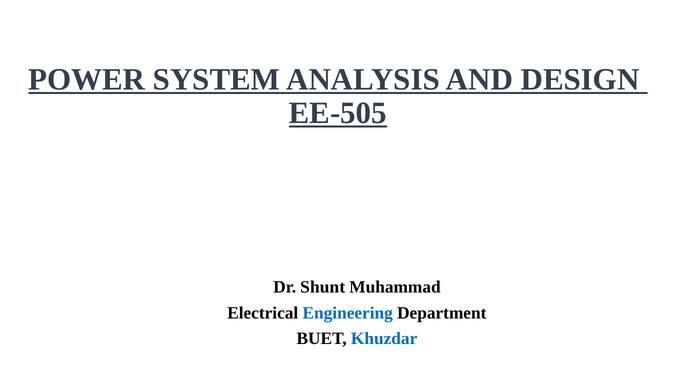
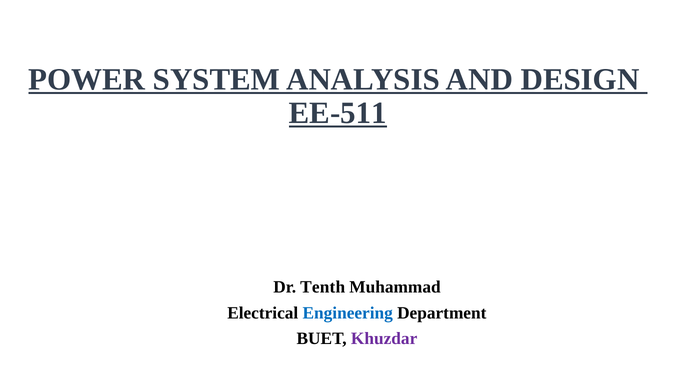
EE-505: EE-505 -> EE-511 (338, 113)
Shunt: Shunt -> Tenth (323, 287)
Khuzdar colour: blue -> purple (384, 339)
